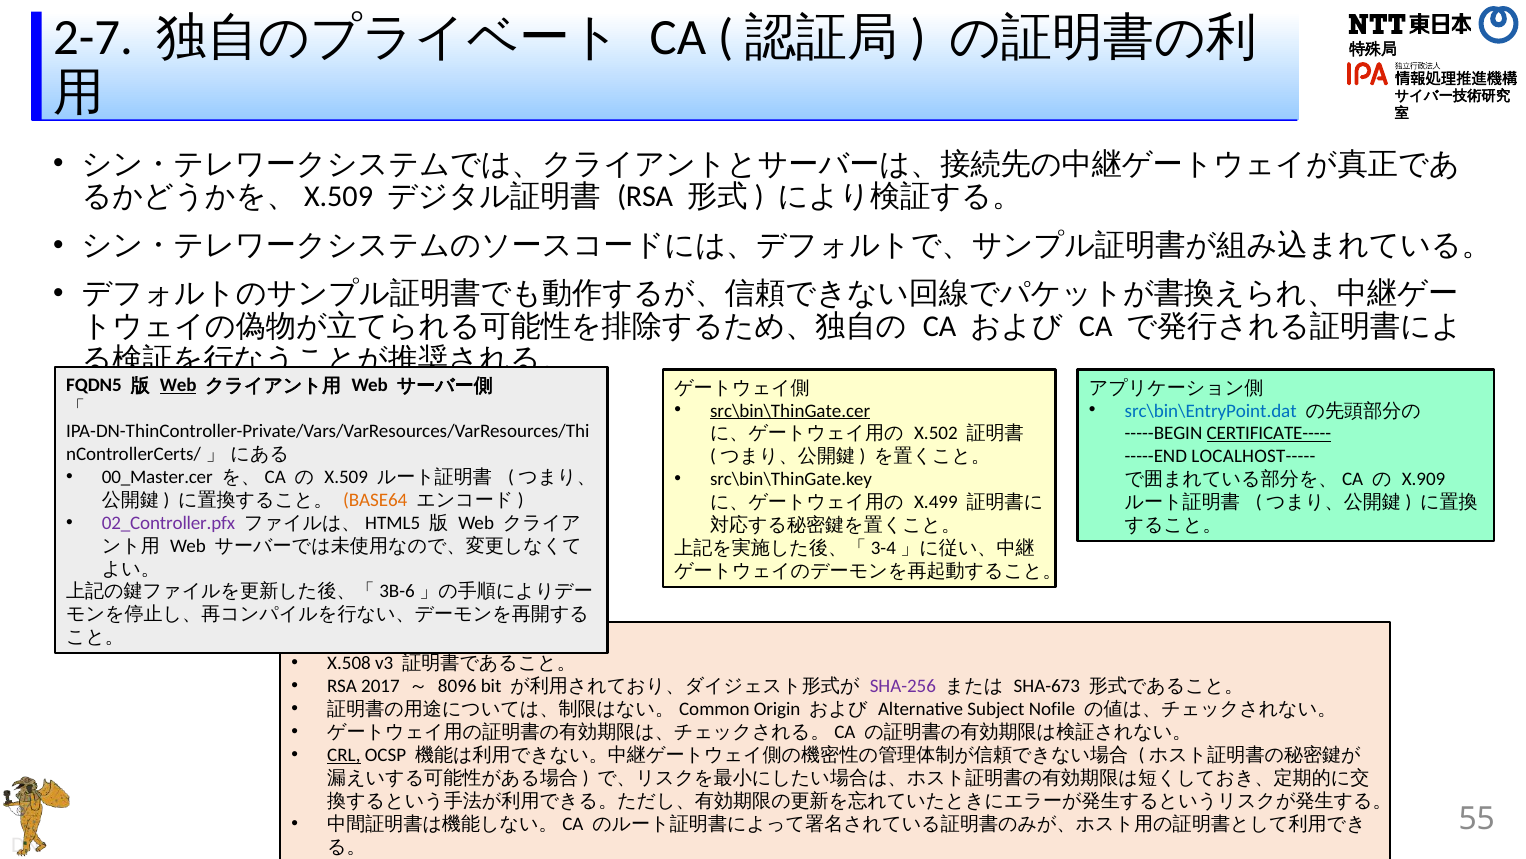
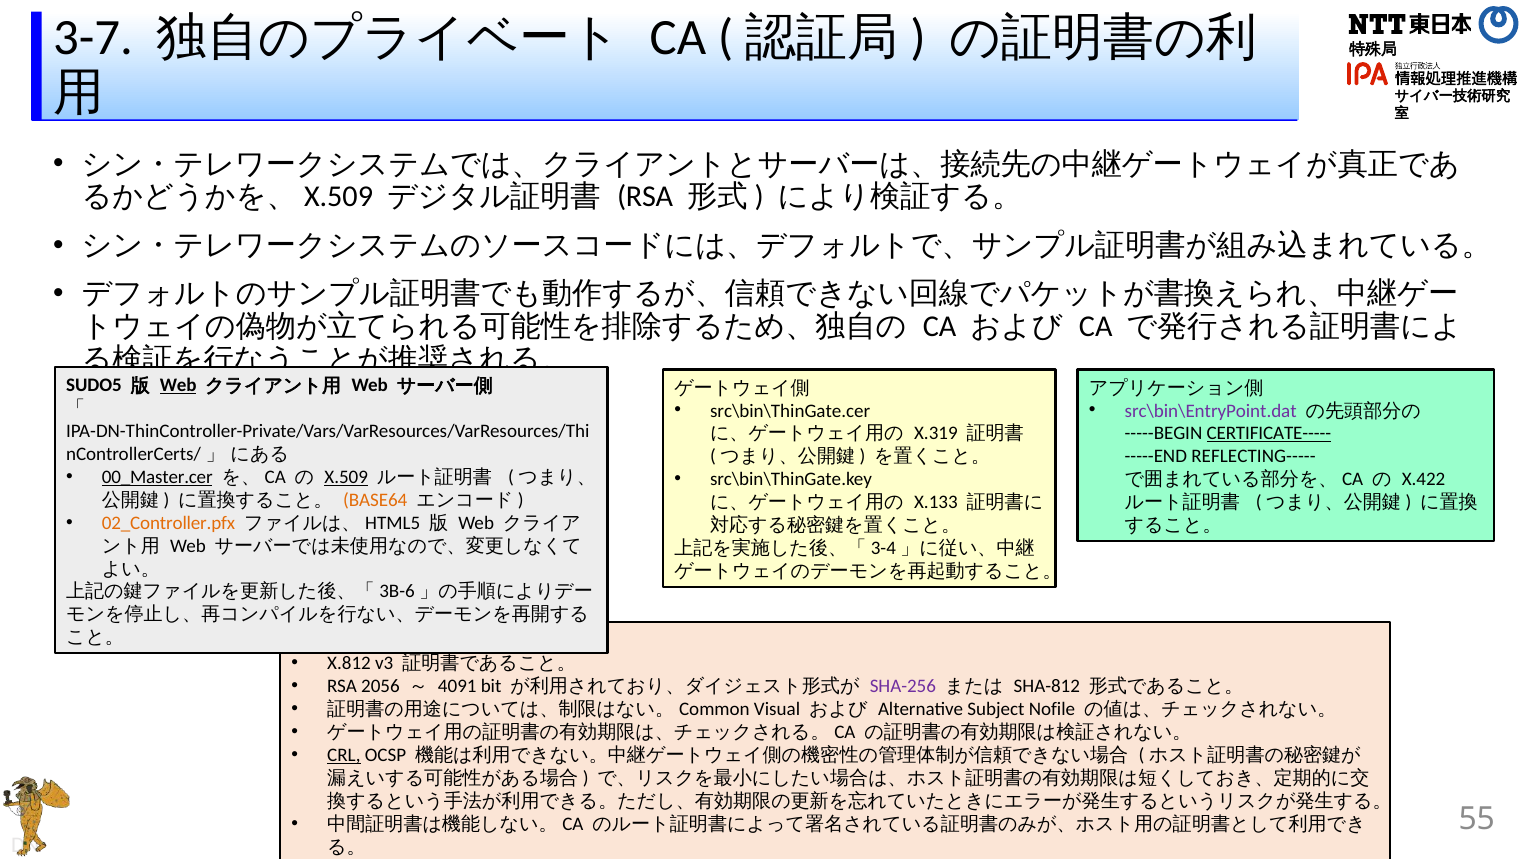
2-7: 2-7 -> 3-7 (93, 38)
FQDN5: FQDN5 -> SUDO5 (94, 385)
src\bin\ThinGate.cer underline: present -> none (790, 410)
src\bin\EntryPoint.dat colour: blue -> purple (1211, 410)
X.502: X.502 -> X.319 (936, 433)
LOCALHOST-----: LOCALHOST----- -> REFLECTING----- (1254, 456)
00_Master.cer underline: none -> present (157, 477)
X.509 underline: none -> present (346, 477)
X.909: X.909 -> X.422 (1424, 479)
X.499: X.499 -> X.133 (936, 502)
02_Controller.pfx colour: purple -> orange (169, 523)
X.508: X.508 -> X.812 (349, 663)
2017: 2017 -> 2056 (380, 686)
8096: 8096 -> 4091 (457, 686)
SHA-673: SHA-673 -> SHA-812 (1047, 686)
Origin: Origin -> Visual (777, 709)
